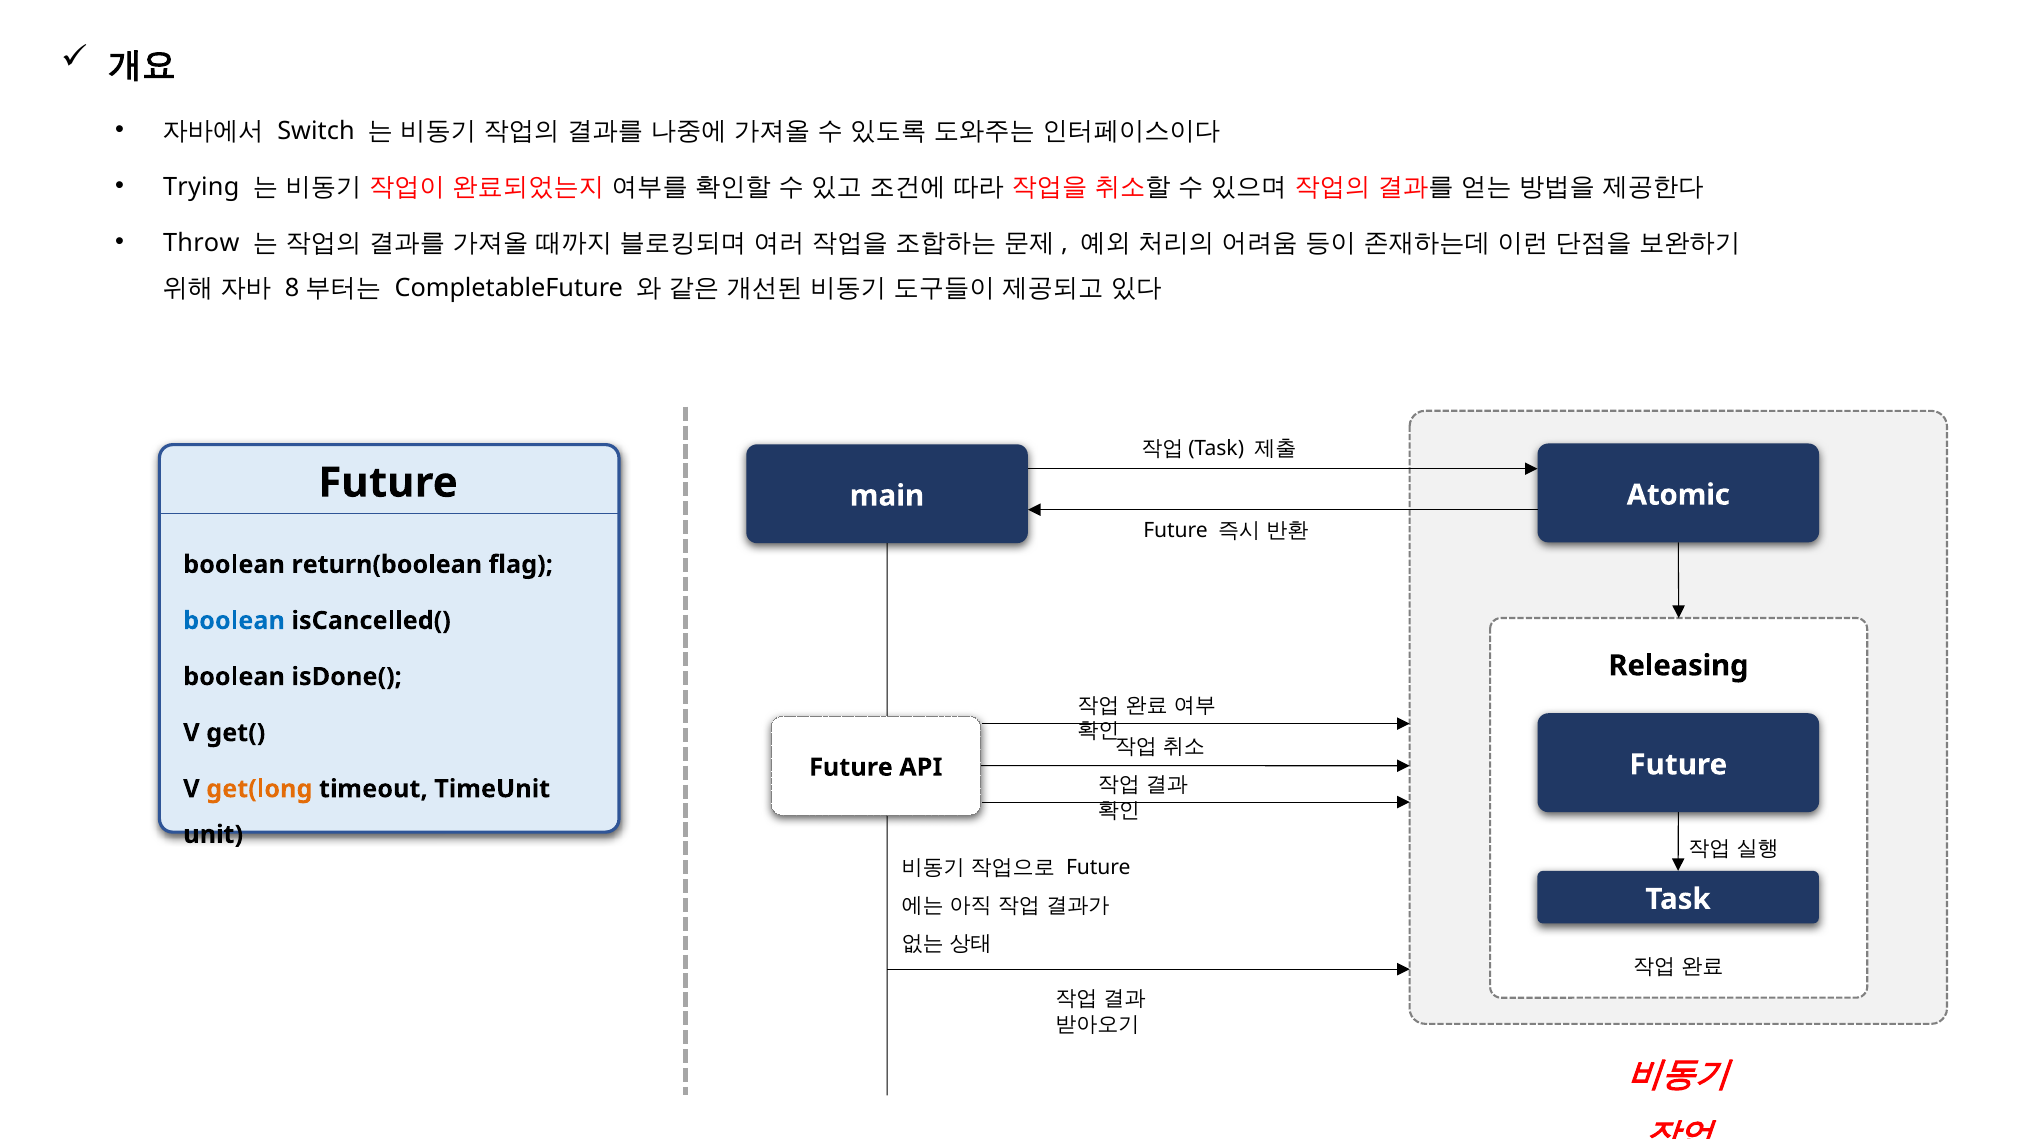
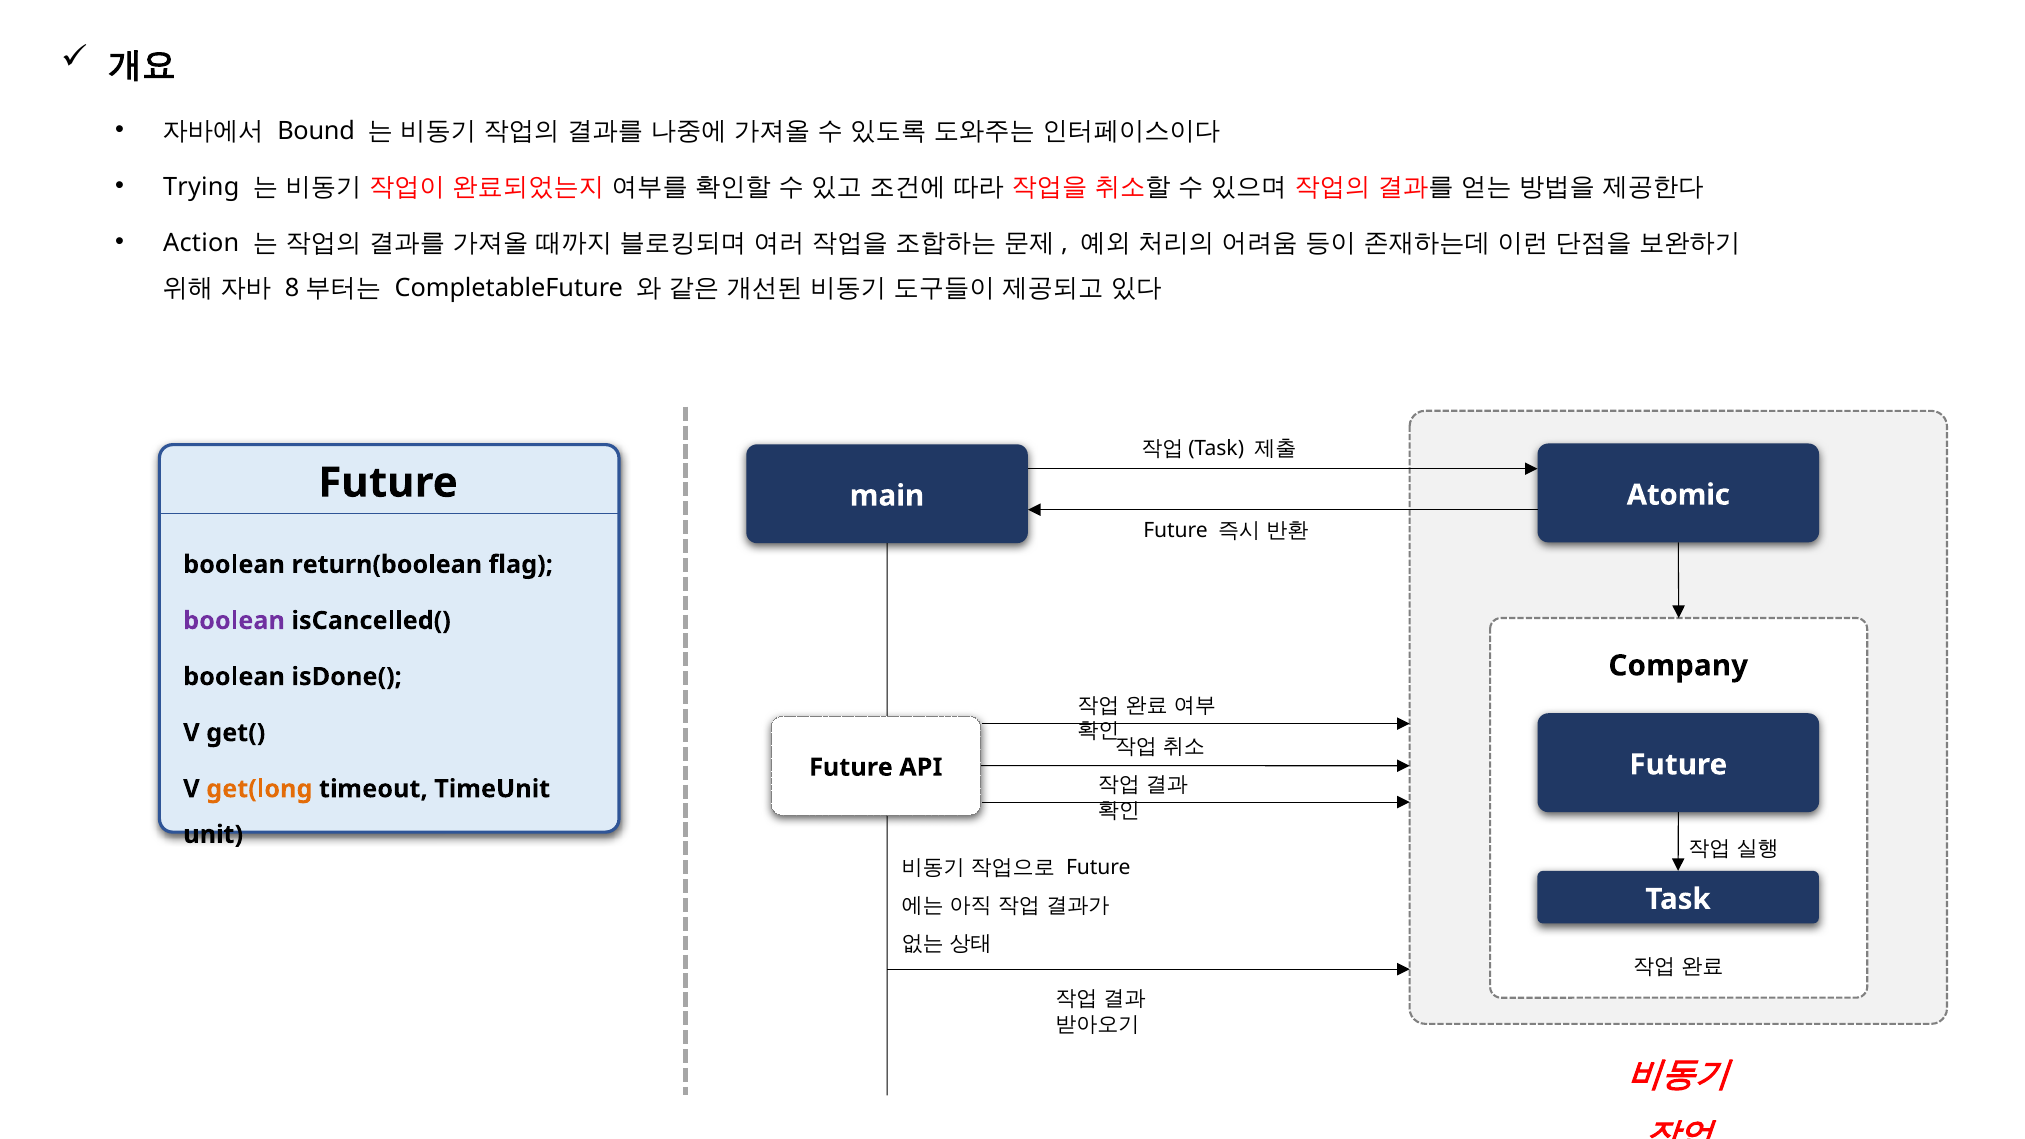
Switch: Switch -> Bound (316, 131)
Throw: Throw -> Action (201, 243)
boolean colour: blue -> purple (234, 621)
Releasing: Releasing -> Company (1678, 666)
